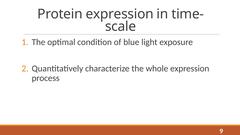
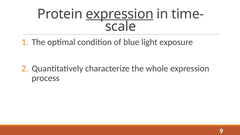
expression underline: none -> present (120, 14)
